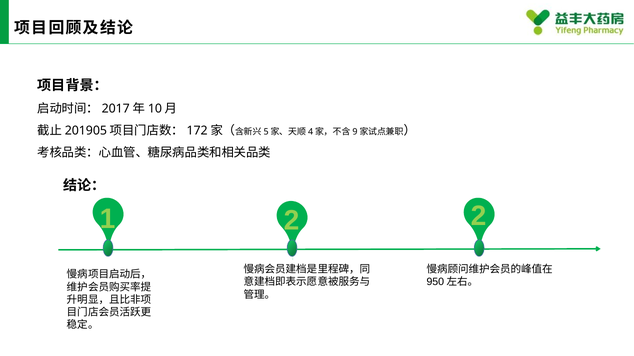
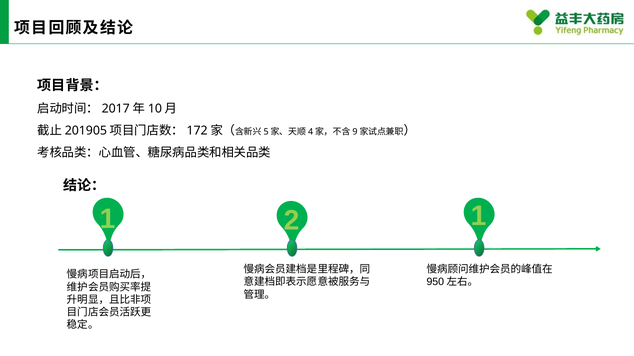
2 2: 2 -> 1 (479, 216)
